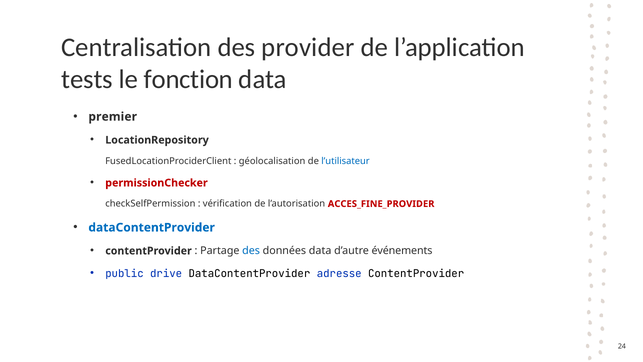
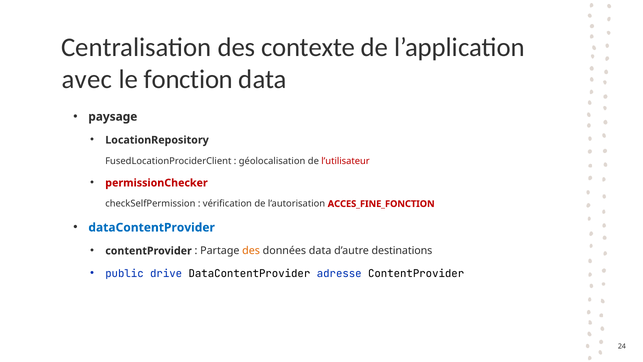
provider: provider -> contexte (308, 47)
tests: tests -> avec (87, 79)
premier: premier -> paysage (113, 117)
l’utilisateur colour: blue -> red (346, 161)
ACCES_FINE_PROVIDER: ACCES_FINE_PROVIDER -> ACCES_FINE_FONCTION (381, 204)
des colour: blue -> orange (251, 251)
événements: événements -> destinations (402, 251)
